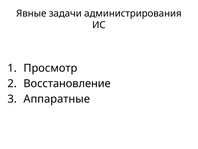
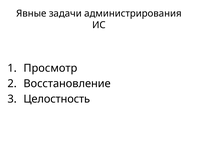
Аппаратные: Аппаратные -> Целостность (57, 99)
